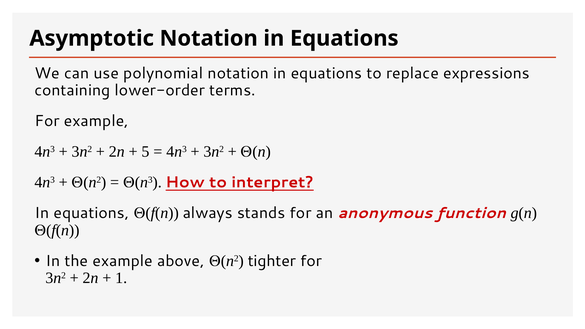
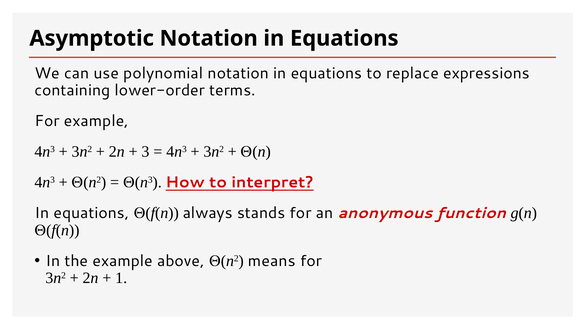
5: 5 -> 3 (145, 152)
tighter: tighter -> means (272, 261)
